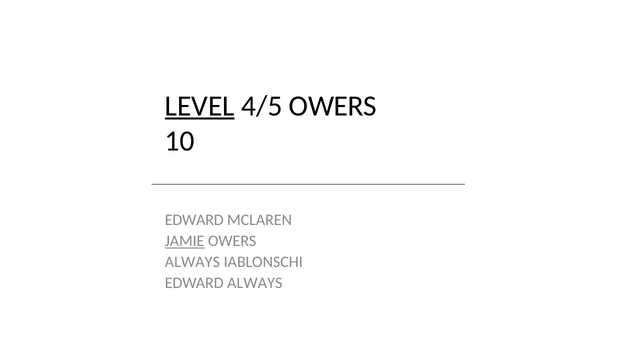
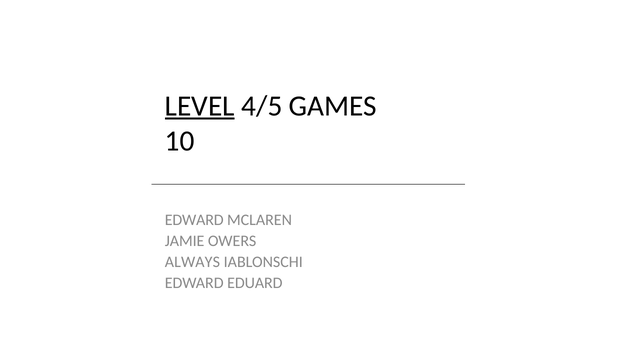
4/5 OWERS: OWERS -> GAMES (333, 106)
JAMIE underline: present -> none (185, 241)
EDWARD ALWAYS: ALWAYS -> EDUARD (255, 283)
